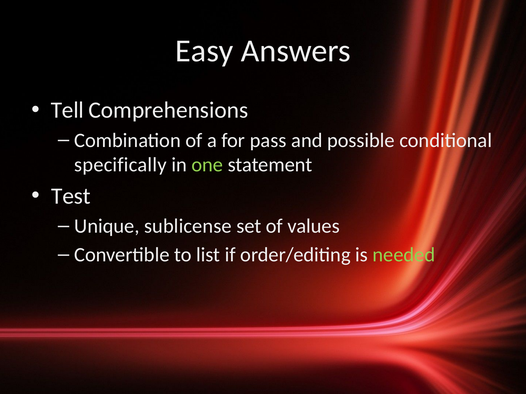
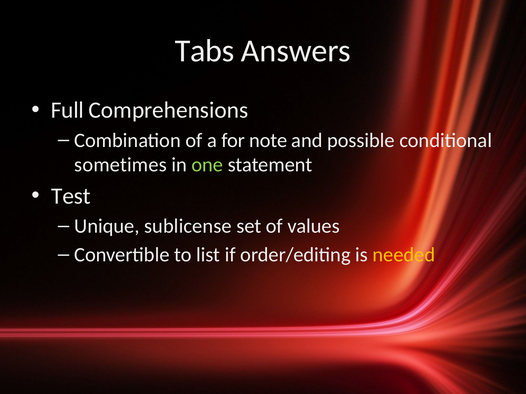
Easy: Easy -> Tabs (205, 51)
Tell: Tell -> Full (67, 110)
pass: pass -> note (268, 141)
specifically: specifically -> sometimes (121, 165)
needed colour: light green -> yellow (404, 255)
